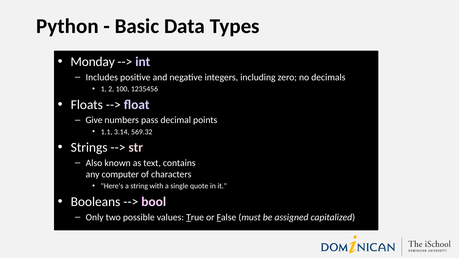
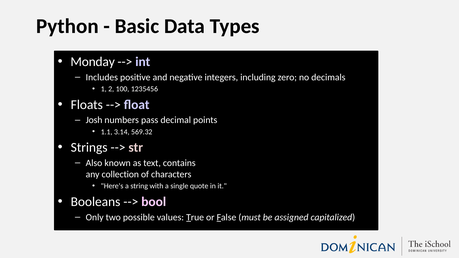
Give: Give -> Josh (94, 120)
computer: computer -> collection (120, 175)
